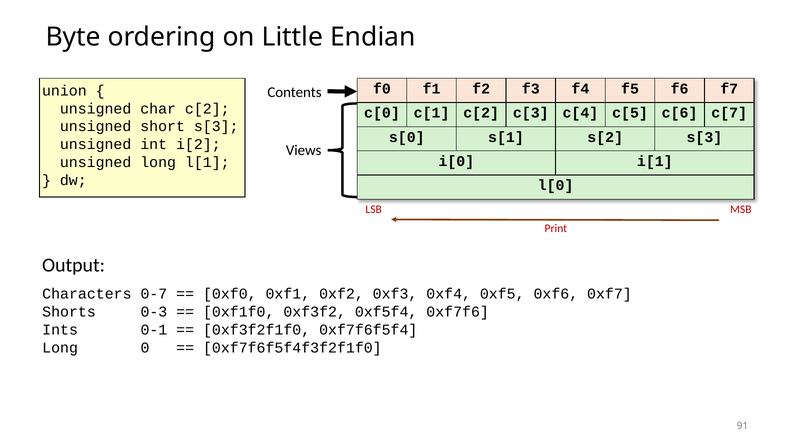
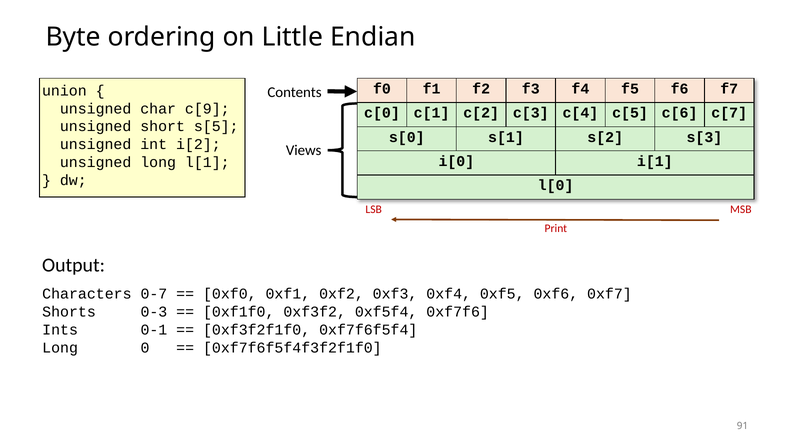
char c[2: c[2 -> c[9 (207, 109)
short s[3: s[3 -> s[5 (216, 126)
